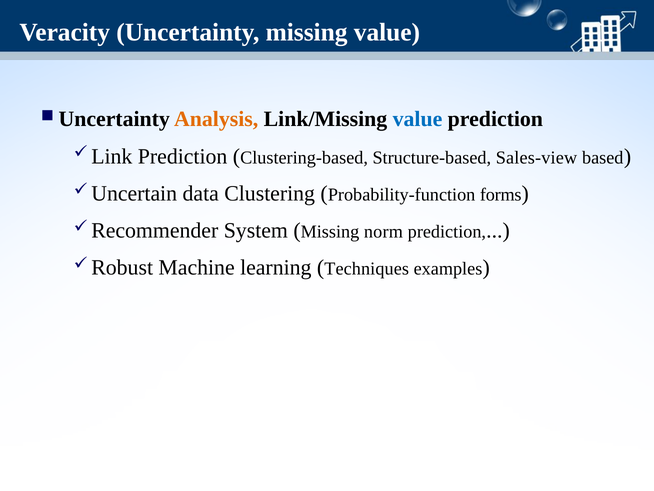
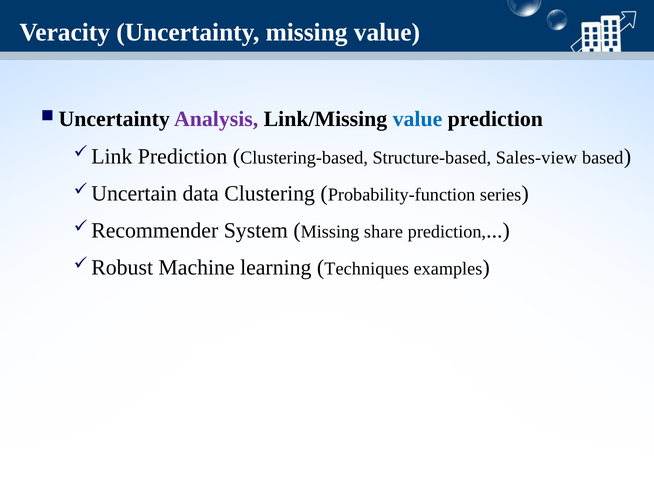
Analysis colour: orange -> purple (216, 119)
forms: forms -> series (501, 194)
norm: norm -> share (383, 231)
